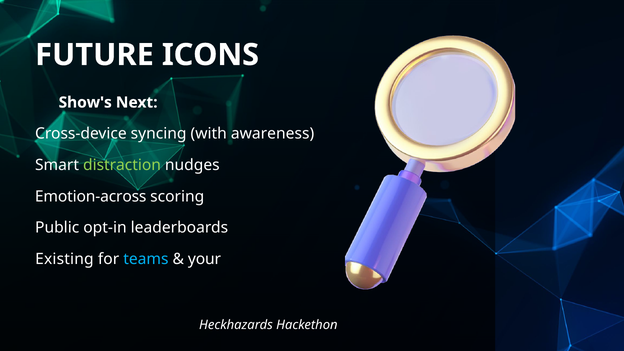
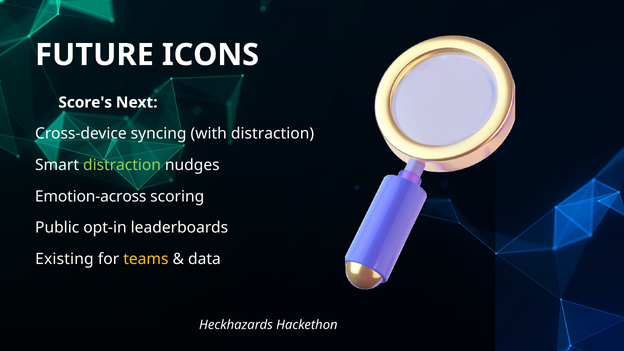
Show's: Show's -> Score's (85, 102)
with awareness: awareness -> distraction (273, 134)
teams colour: light blue -> yellow (146, 259)
your: your -> data (204, 259)
